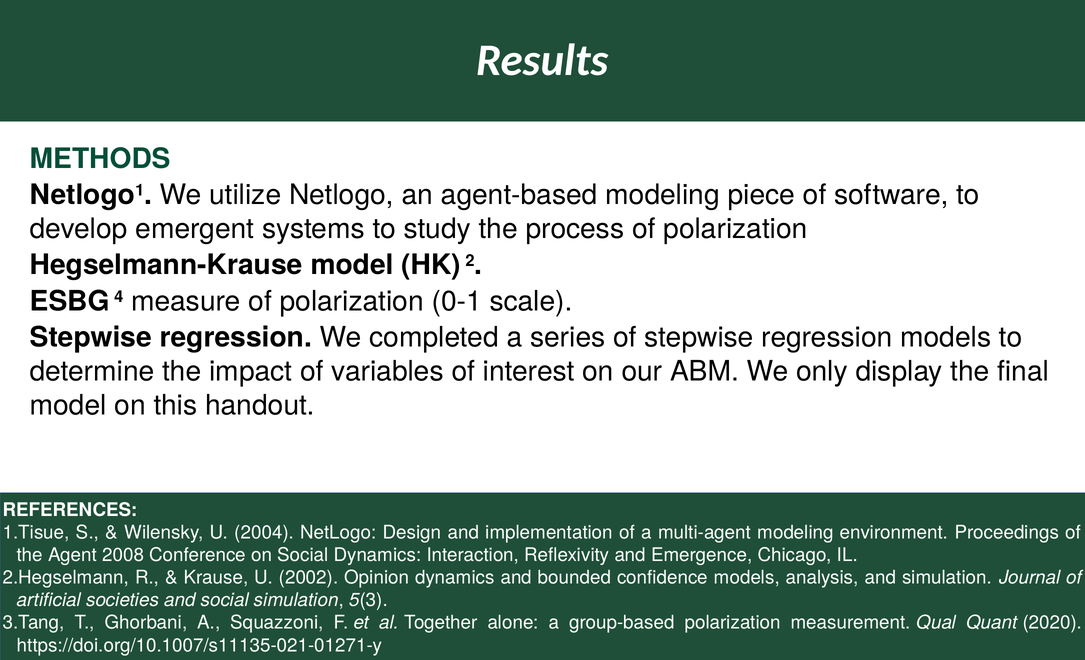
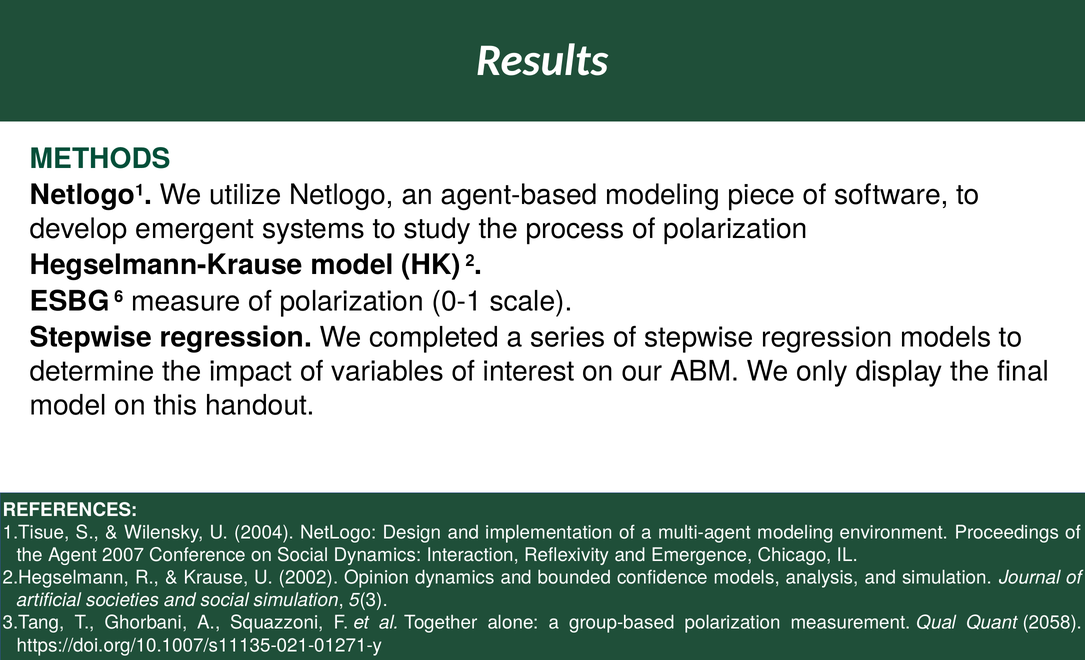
4: 4 -> 6 (119, 297)
2008: 2008 -> 2007 (123, 555)
2020: 2020 -> 2058 (1052, 622)
